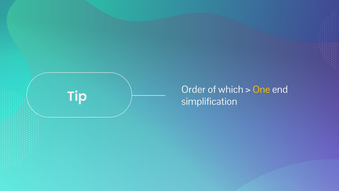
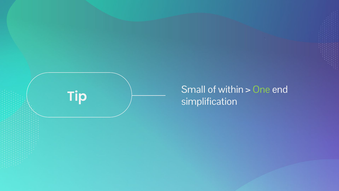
Order: Order -> Small (193, 89)
which: which -> within (231, 89)
One colour: yellow -> light green (261, 89)
